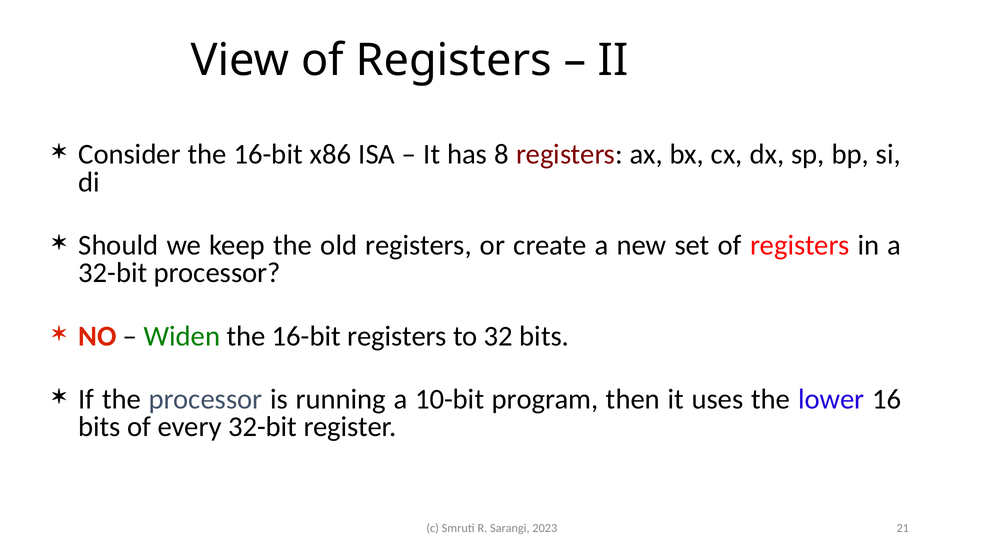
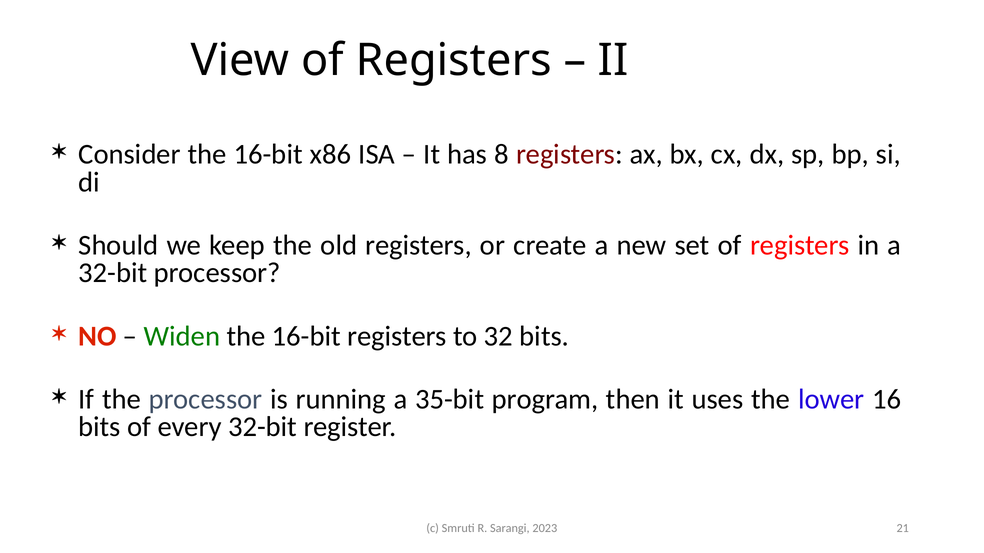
10-bit: 10-bit -> 35-bit (450, 399)
